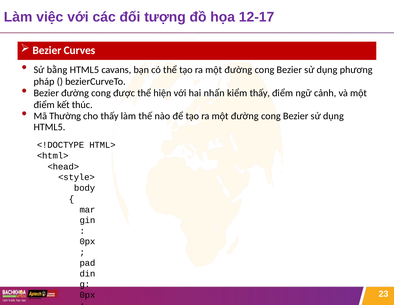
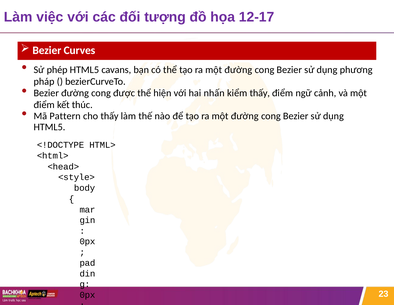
bằng: bằng -> phép (57, 70)
Thường: Thường -> Pattern (65, 116)
